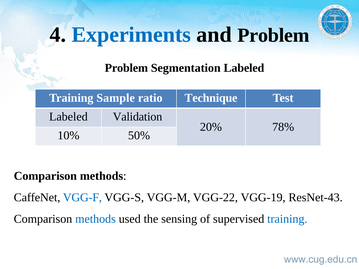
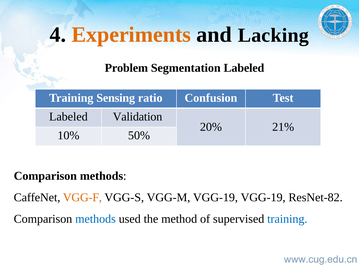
Experiments colour: blue -> orange (131, 35)
and Problem: Problem -> Lacking (273, 35)
Sample: Sample -> Sensing (116, 98)
Technique: Technique -> Confusion (211, 98)
78%: 78% -> 21% (283, 127)
VGG-F colour: blue -> orange (82, 198)
VGG-M VGG-22: VGG-22 -> VGG-19 (215, 198)
ResNet-43: ResNet-43 -> ResNet-82 (316, 198)
sensing: sensing -> method (179, 219)
